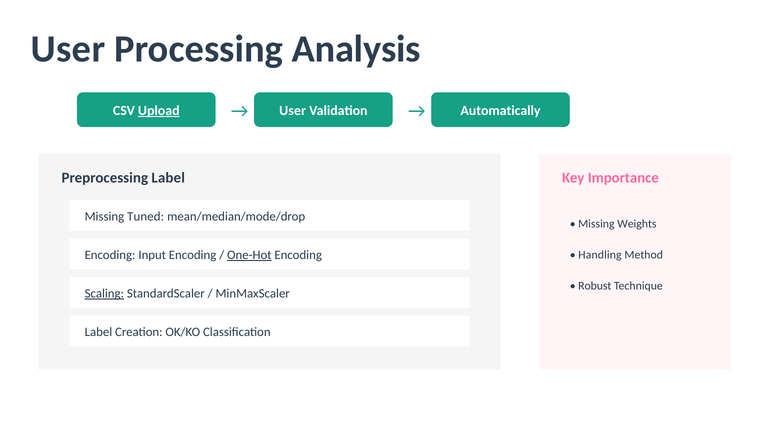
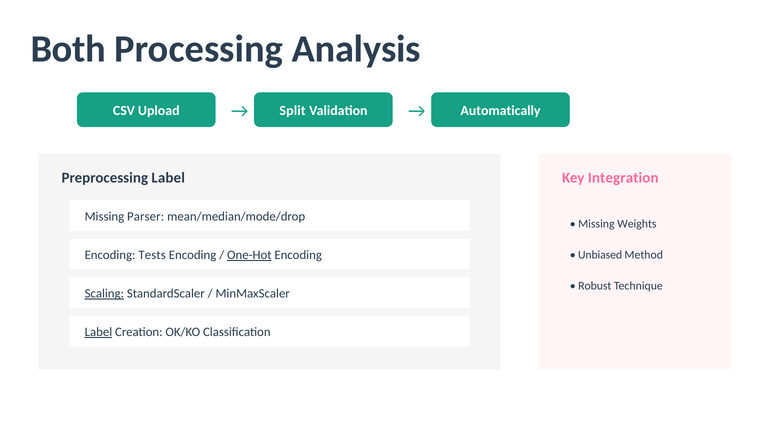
User: User -> Both (68, 49)
Upload underline: present -> none (159, 111)
User: User -> Split (293, 111)
Importance: Importance -> Integration (623, 178)
Tuned: Tuned -> Parser (146, 216)
Input: Input -> Tests (152, 255)
Handling: Handling -> Unbiased (600, 255)
Label underline: none -> present (98, 332)
